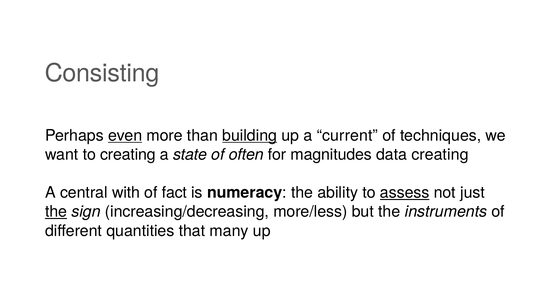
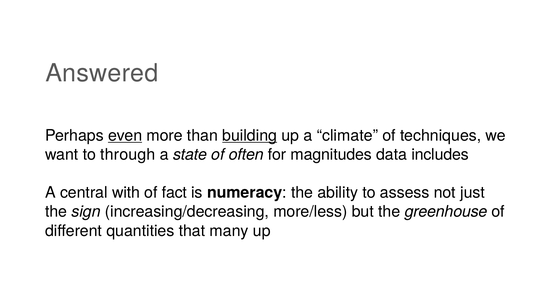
Consisting: Consisting -> Answered (102, 73)
current: current -> climate (347, 136)
to creating: creating -> through (128, 155)
data creating: creating -> includes (440, 155)
assess underline: present -> none (405, 193)
the underline: present -> none (56, 212)
instruments: instruments -> greenhouse (446, 212)
